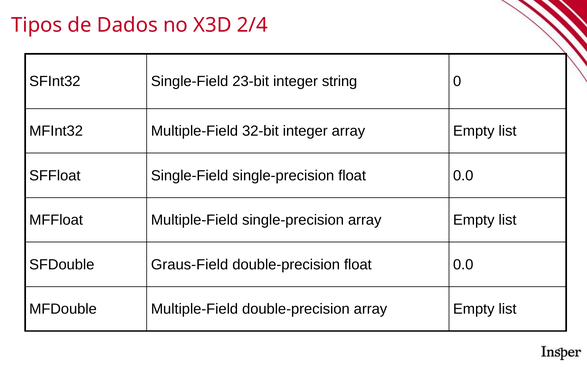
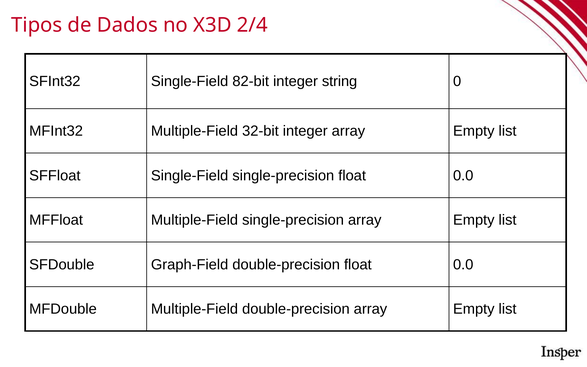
23-bit: 23-bit -> 82-bit (251, 81)
Graus-Field: Graus-Field -> Graph-Field (190, 265)
